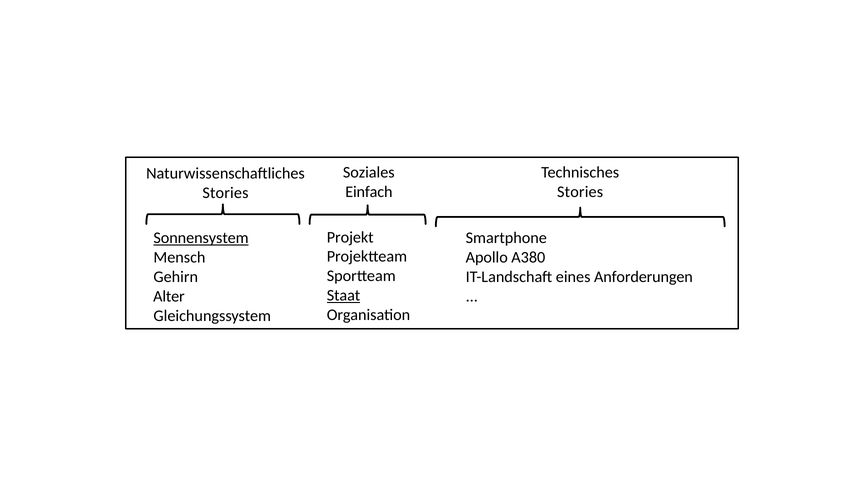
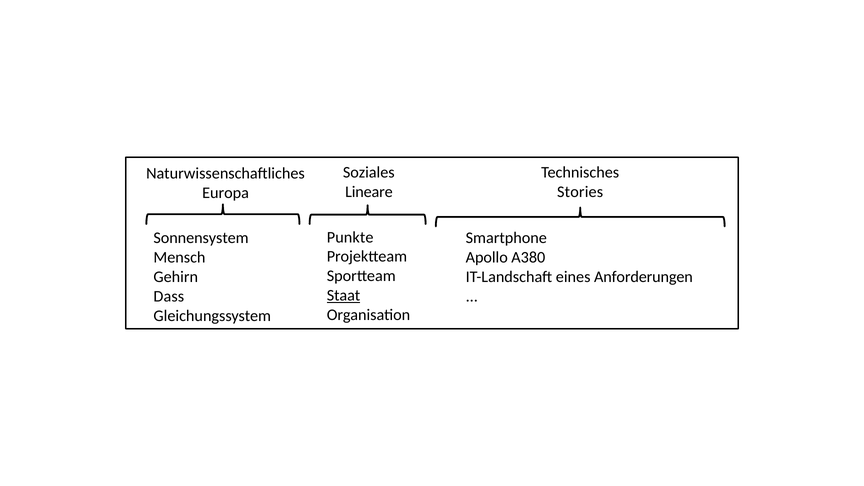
Einfach: Einfach -> Lineare (369, 192)
Stories: Stories -> Europa (226, 193)
Projekt: Projekt -> Punkte (350, 237)
Sonnensystem underline: present -> none (201, 238)
Alter: Alter -> Dass (169, 296)
